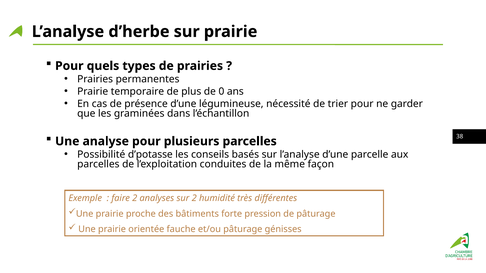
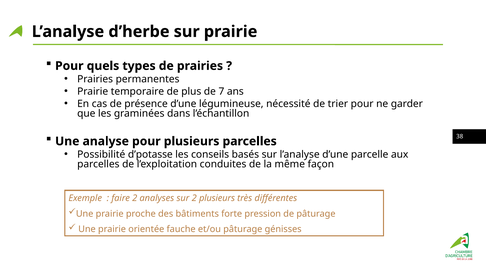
0: 0 -> 7 (221, 92)
2 humidité: humidité -> plusieurs (217, 198)
